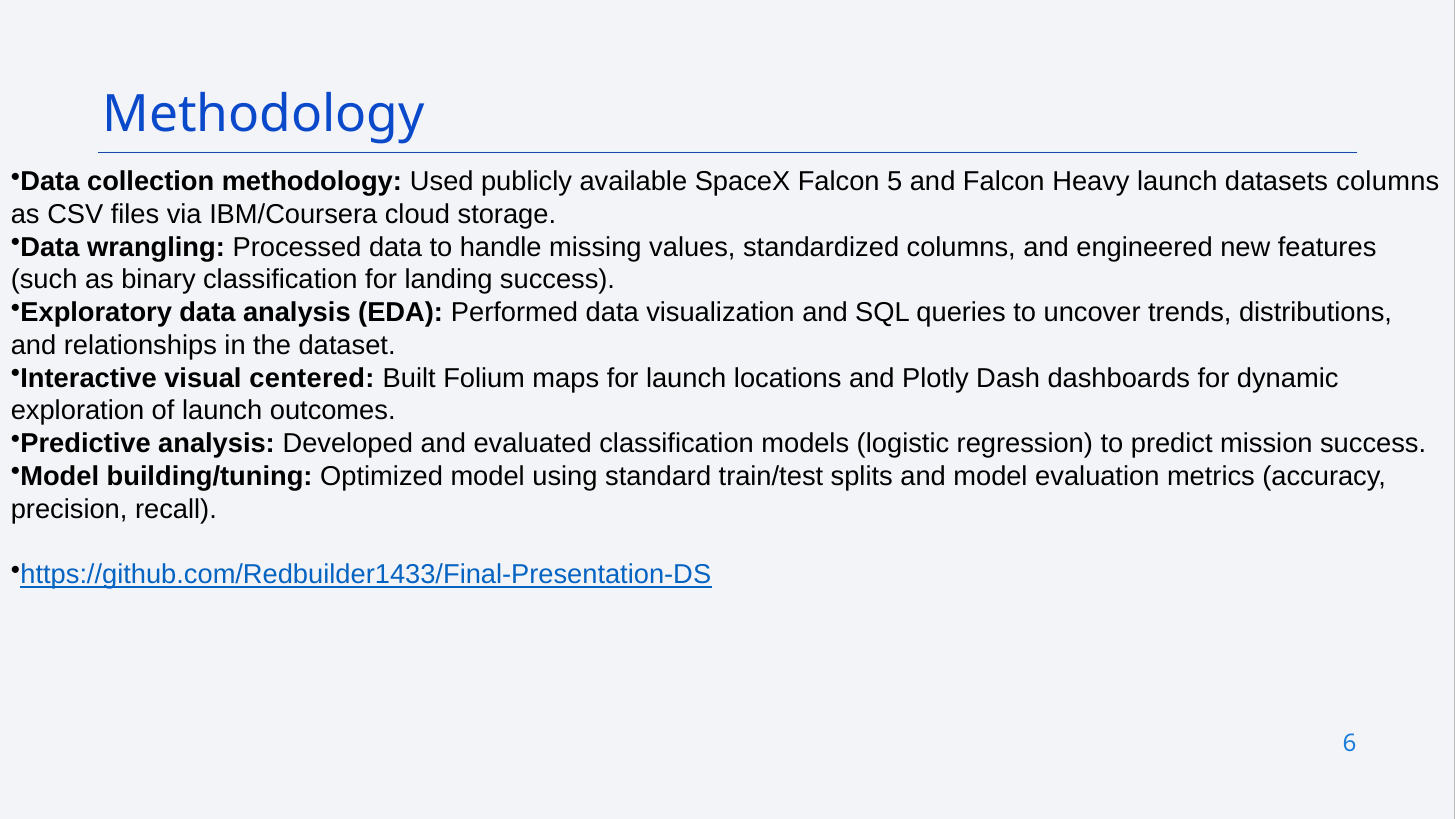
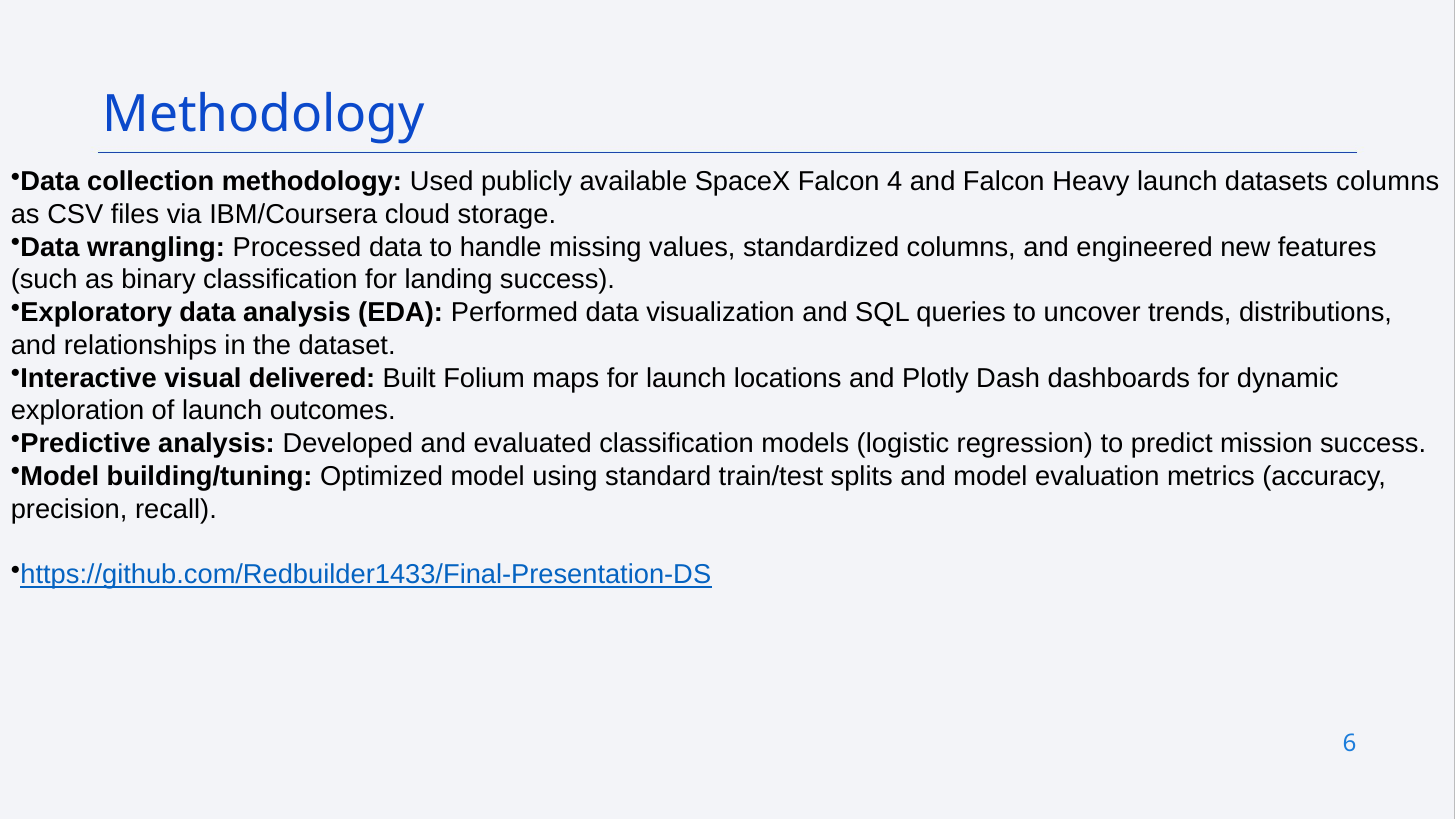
5: 5 -> 4 (895, 181)
centered: centered -> delivered (312, 378)
